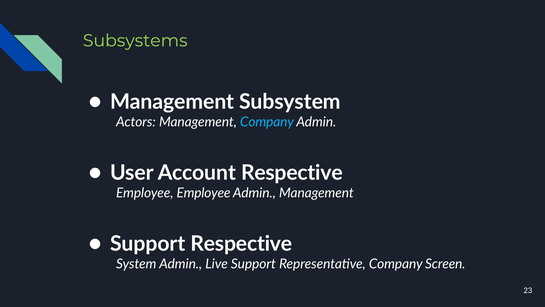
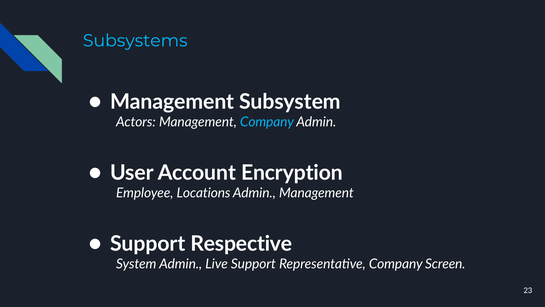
Subsystems colour: light green -> light blue (135, 41)
Account Respective: Respective -> Encryption (292, 172)
Employee Employee: Employee -> Locations (203, 193)
